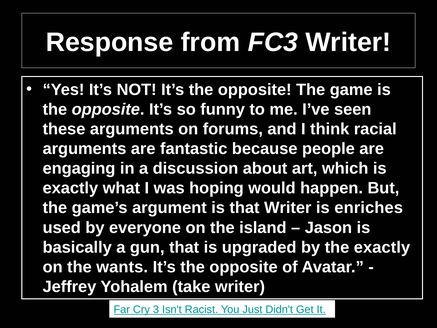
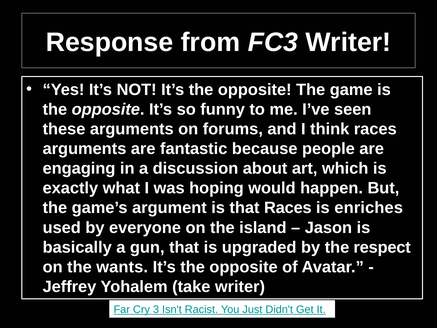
think racial: racial -> races (375, 129)
that Writer: Writer -> Races (288, 208)
the exactly: exactly -> respect (382, 247)
